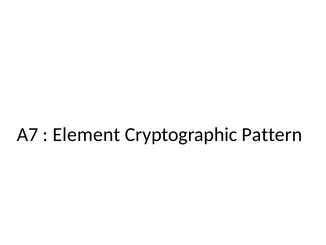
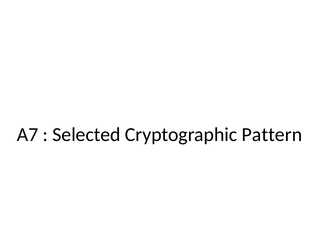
Element: Element -> Selected (86, 134)
